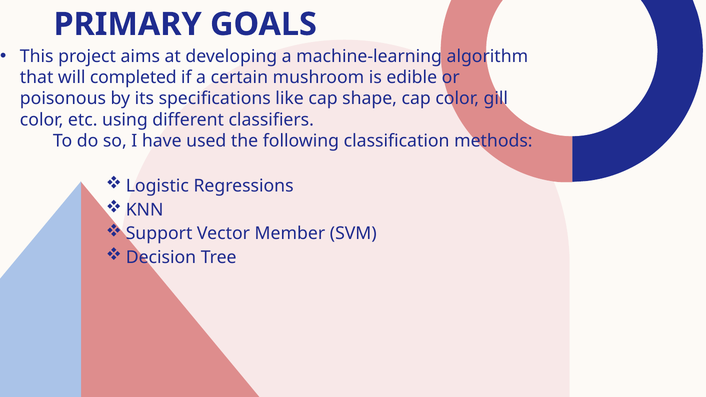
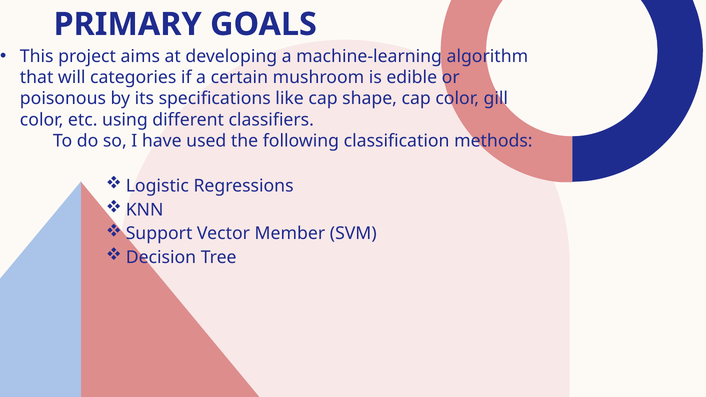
completed: completed -> categories (133, 77)
